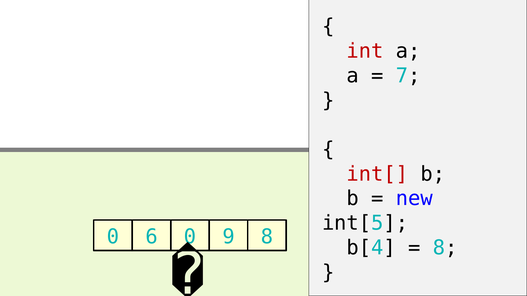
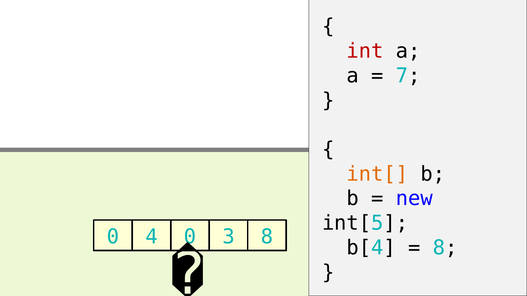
int[ colour: red -> orange (377, 174)
6: 6 -> 4 (152, 237)
9: 9 -> 3 (229, 237)
